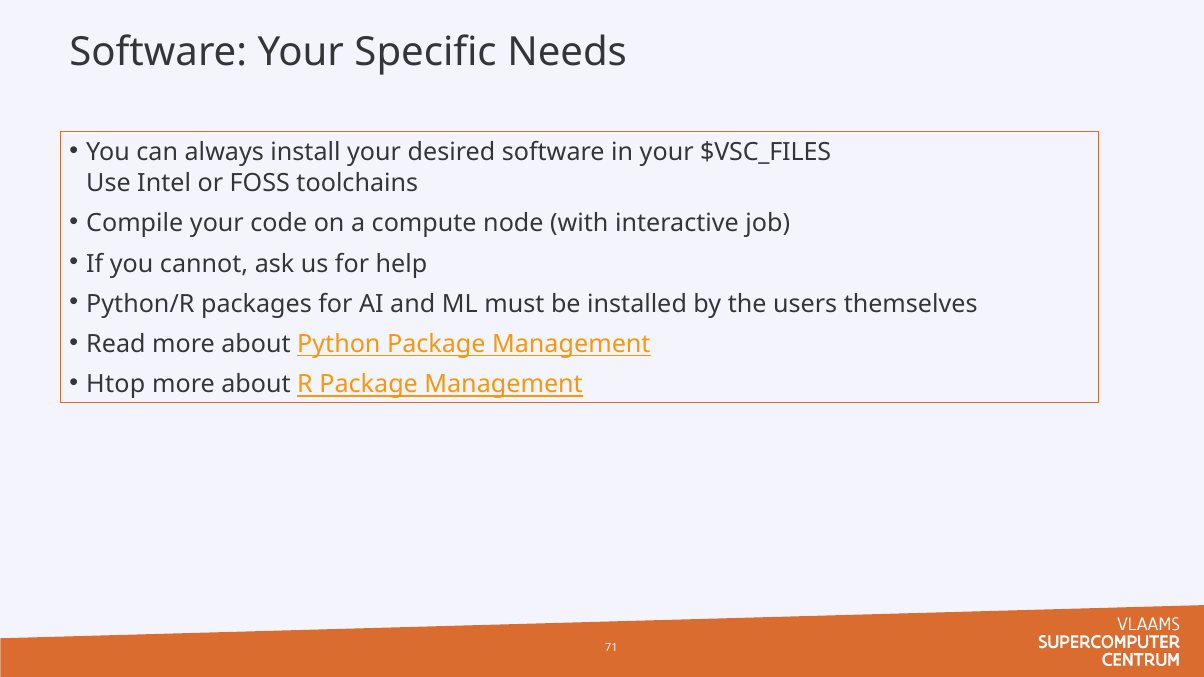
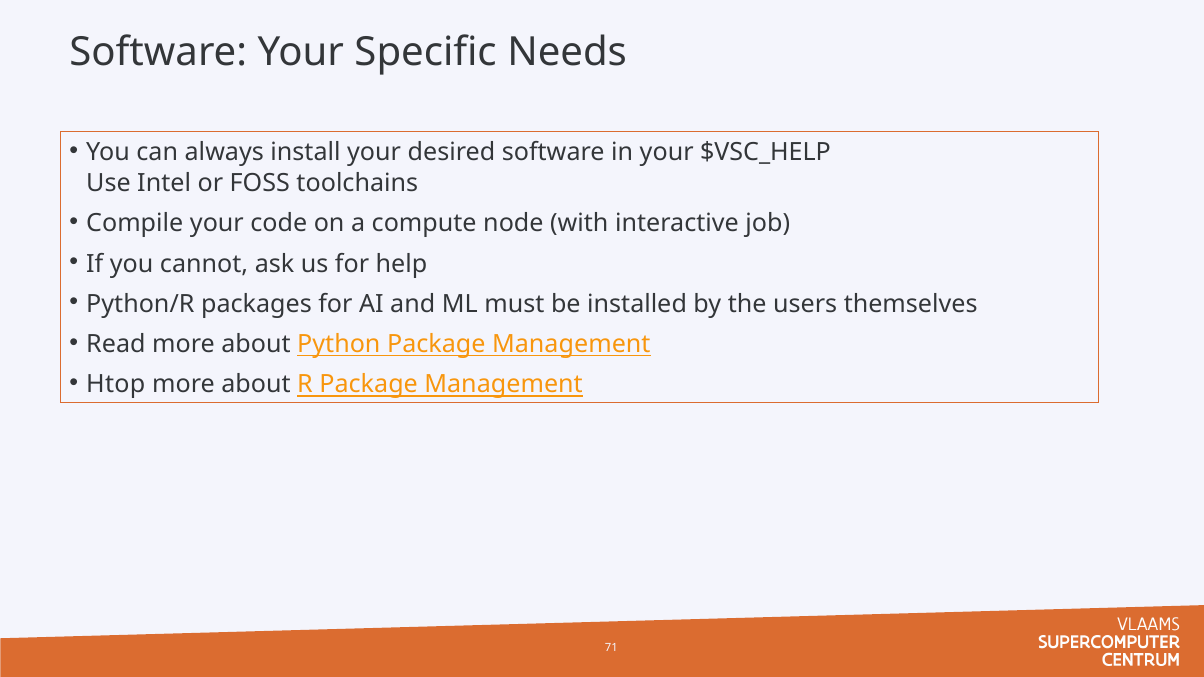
$VSC_FILES: $VSC_FILES -> $VSC_HELP (766, 152)
